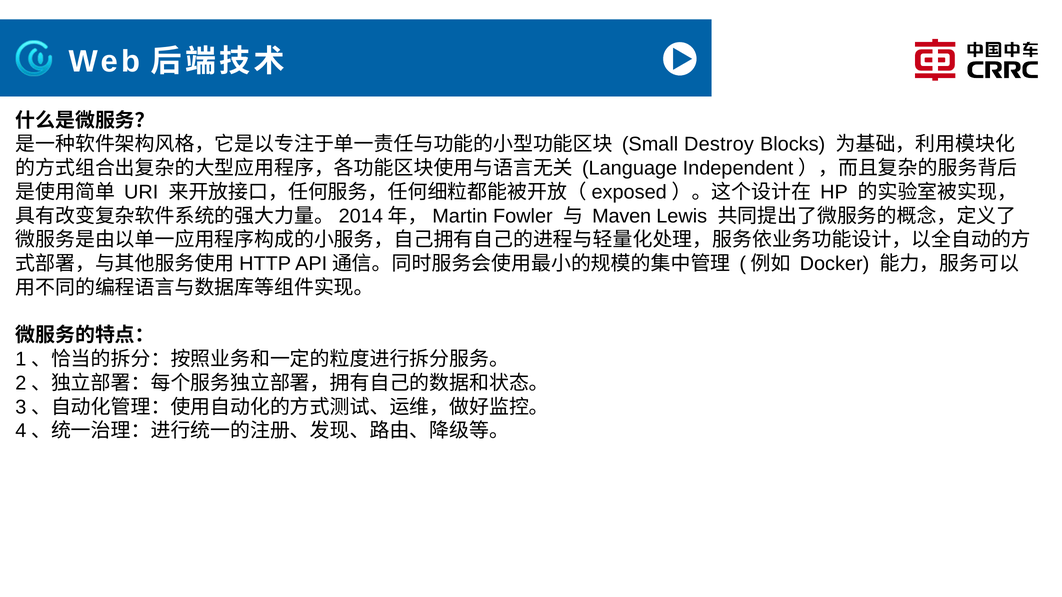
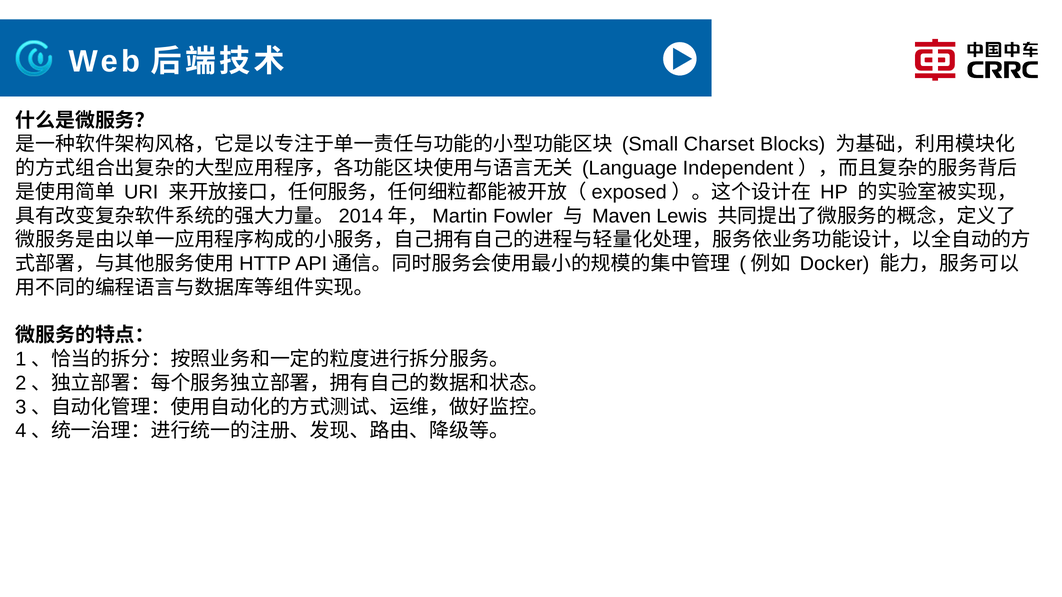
Destroy: Destroy -> Charset (719, 144)
